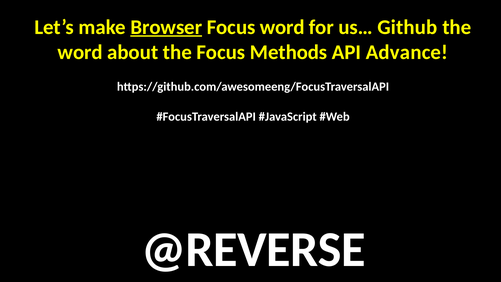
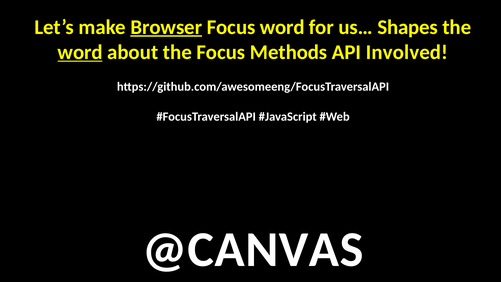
Github: Github -> Shapes (408, 27)
word underline: none -> present (80, 52)
Advance: Advance -> Involved (407, 52)
@REVERSE: @REVERSE -> @CANVAS (253, 250)
